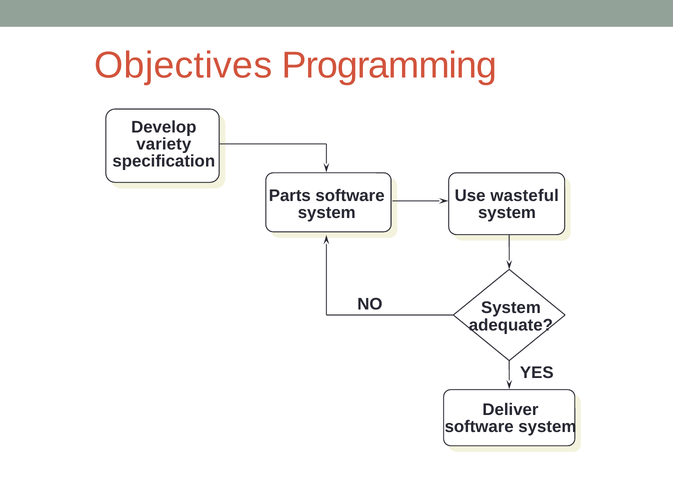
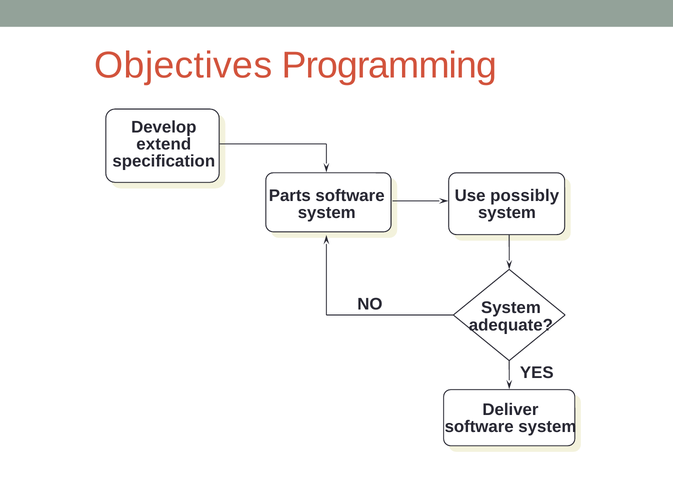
variety: variety -> extend (164, 144)
wasteful: wasteful -> possibly (525, 196)
